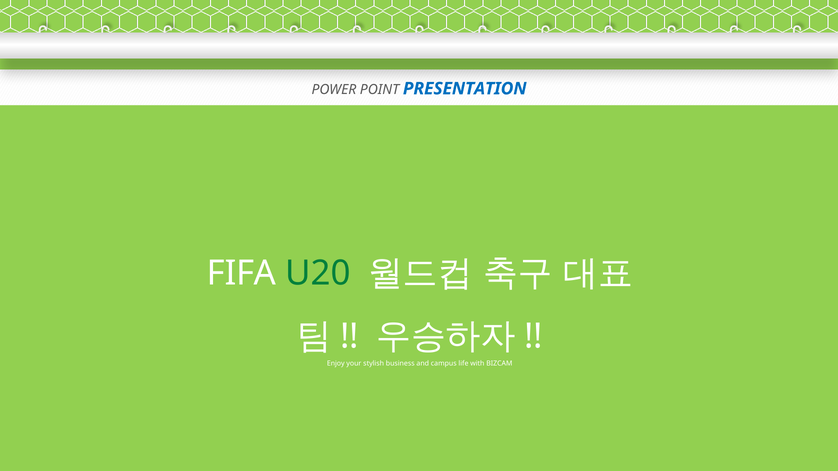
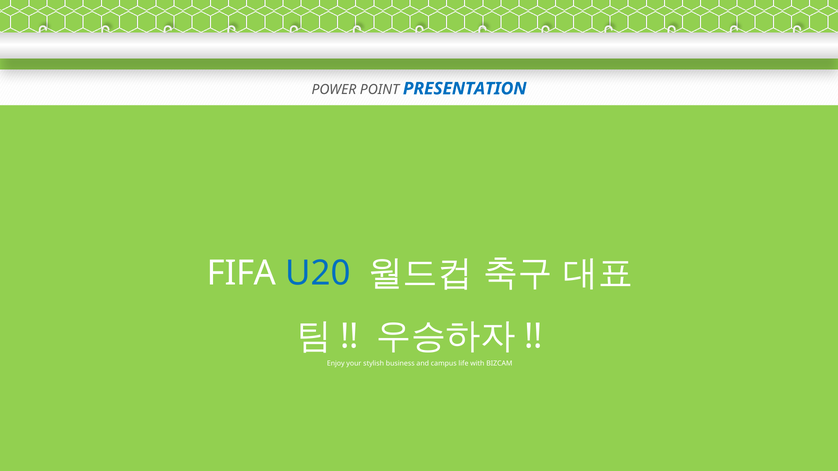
U20 colour: green -> blue (318, 274)
